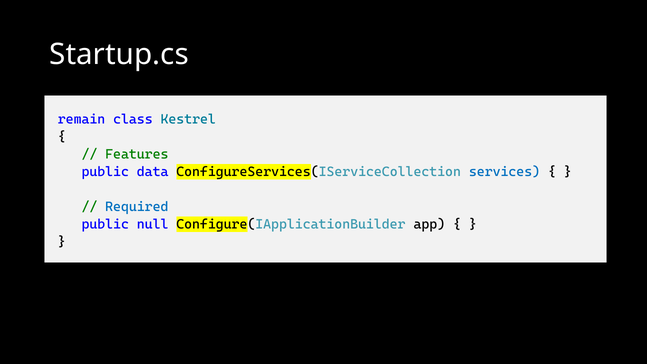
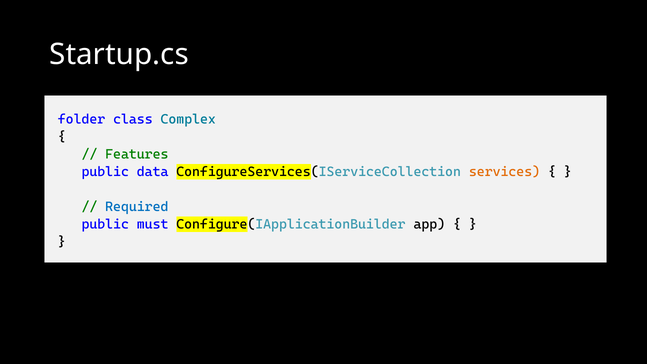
remain: remain -> folder (82, 119)
Kestrel: Kestrel -> Complex (188, 119)
services colour: blue -> orange (505, 172)
null: null -> must (153, 224)
